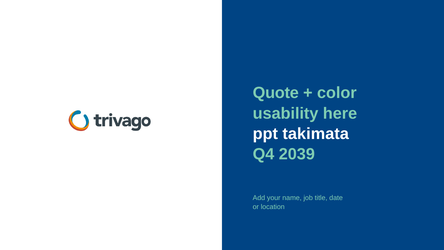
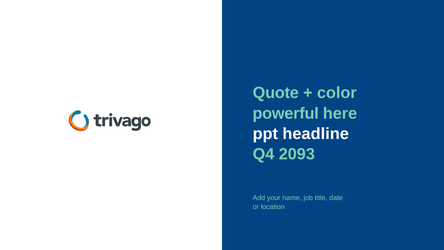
usability: usability -> powerful (286, 113)
takimata: takimata -> headline (316, 134)
2039: 2039 -> 2093 (297, 154)
